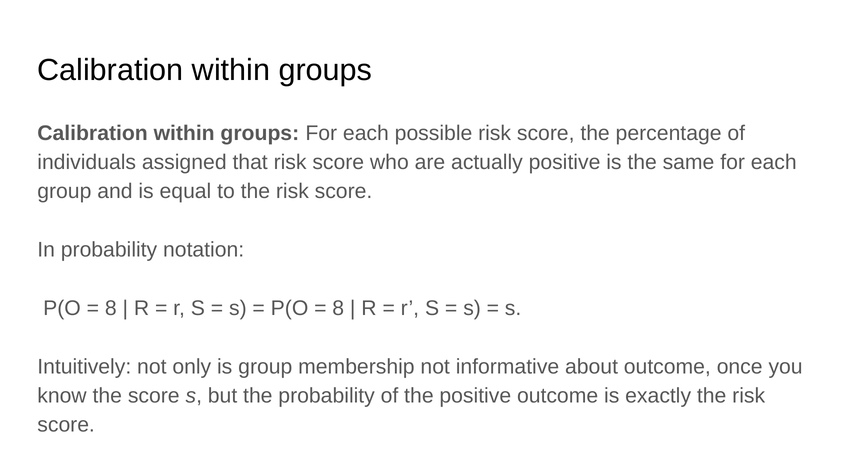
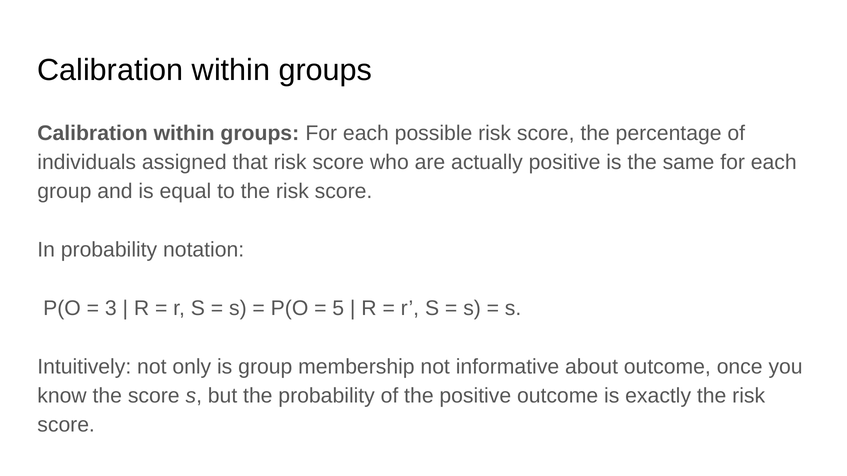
8: 8 -> 3 (111, 308)
8: 8 -> 5 (338, 308)
